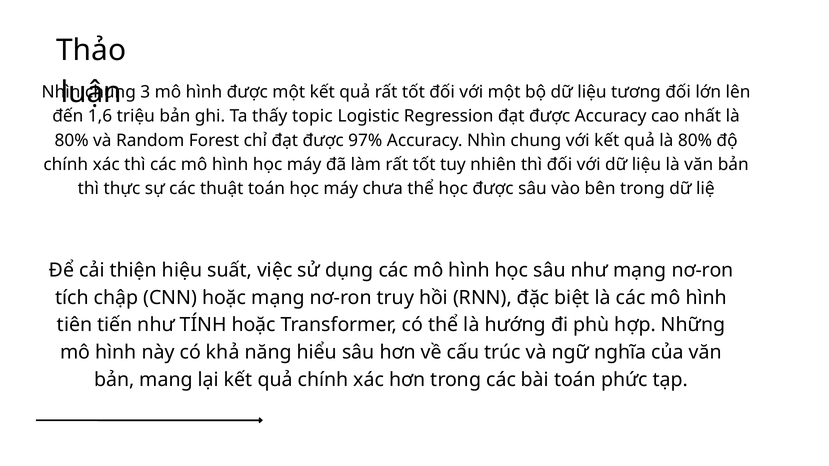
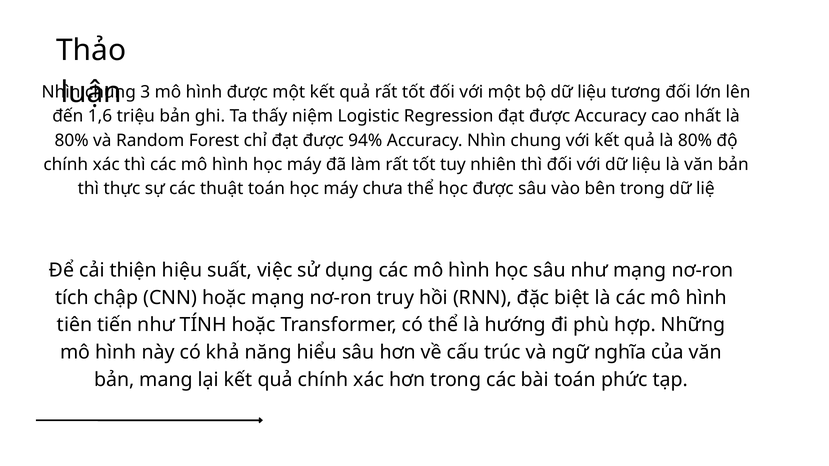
topic: topic -> niệm (312, 116)
97%: 97% -> 94% (365, 141)
